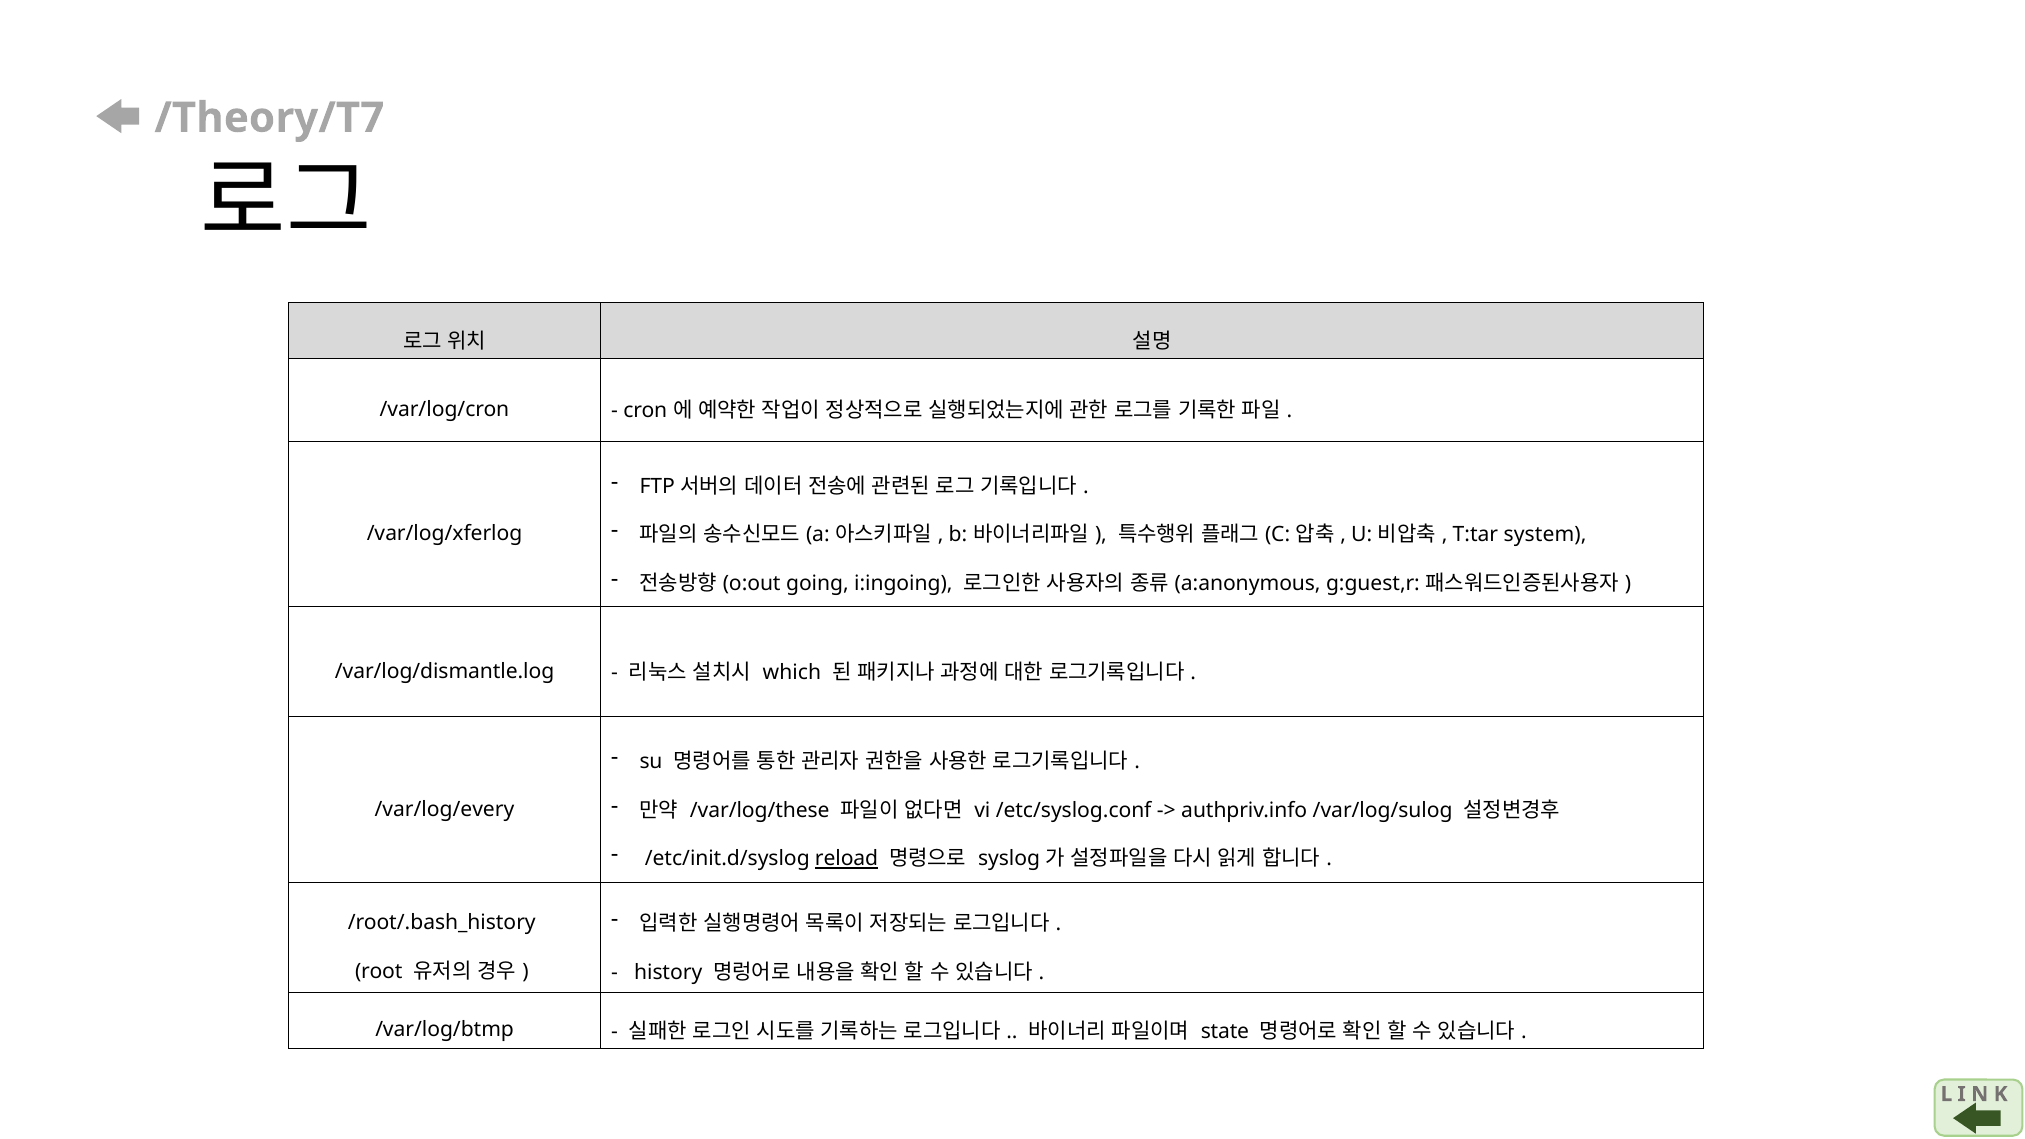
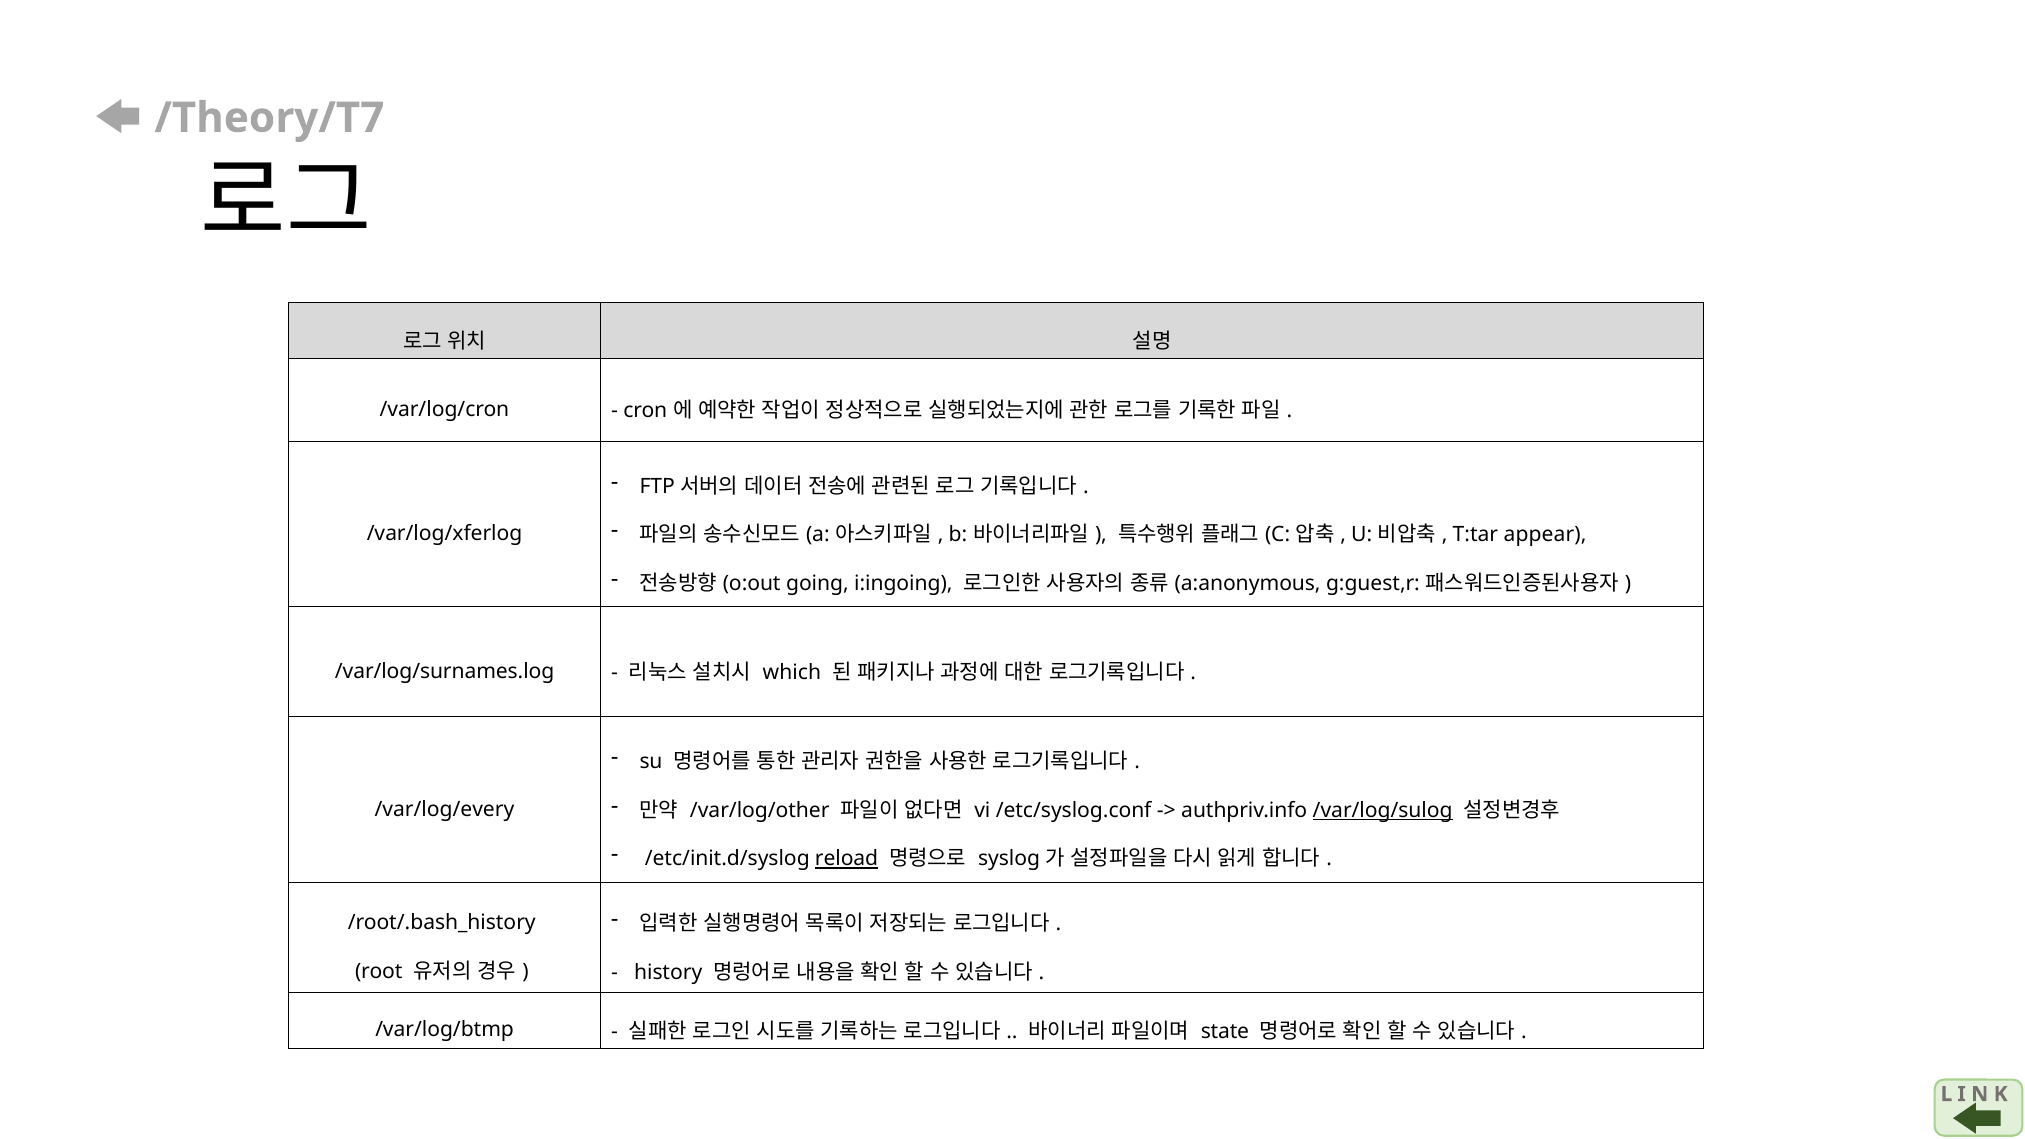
system: system -> appear (1545, 535)
/var/log/dismantle.log: /var/log/dismantle.log -> /var/log/surnames.log (445, 671)
/var/log/these: /var/log/these -> /var/log/other (760, 810)
/var/log/sulog underline: none -> present (1383, 810)
